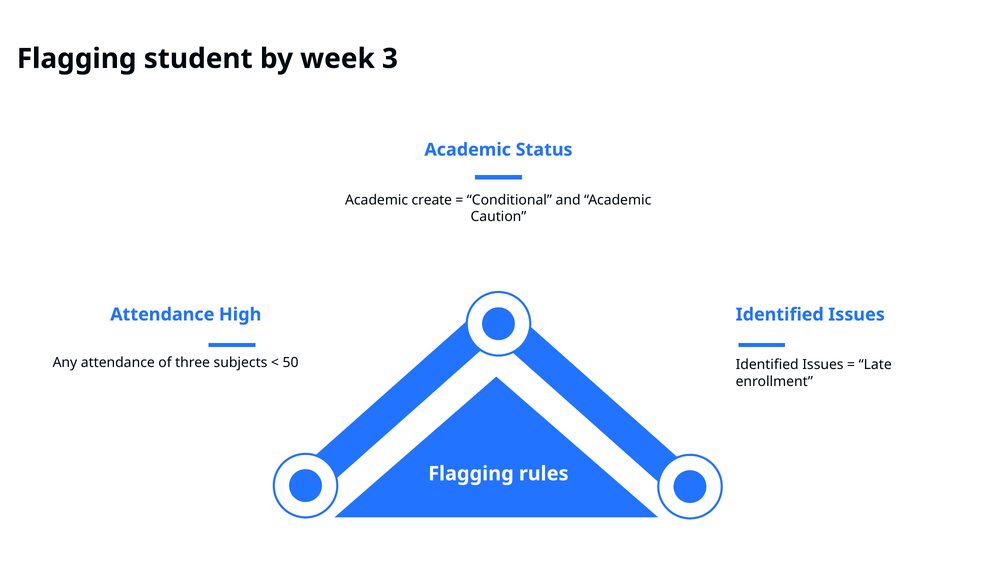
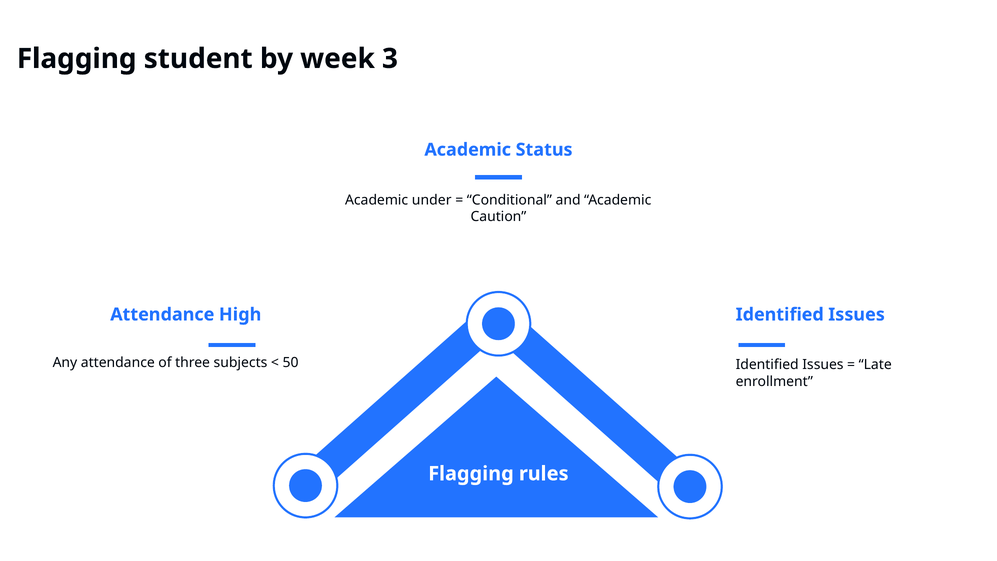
create: create -> under (432, 200)
